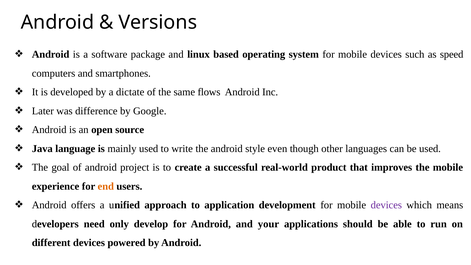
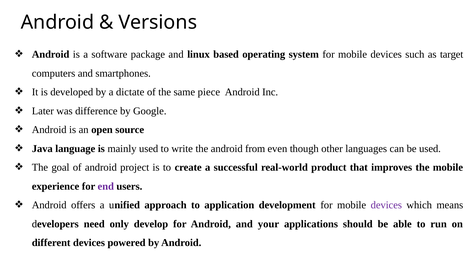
speed: speed -> target (452, 54)
flows: flows -> piece (209, 92)
style: style -> from (255, 149)
end colour: orange -> purple (106, 186)
